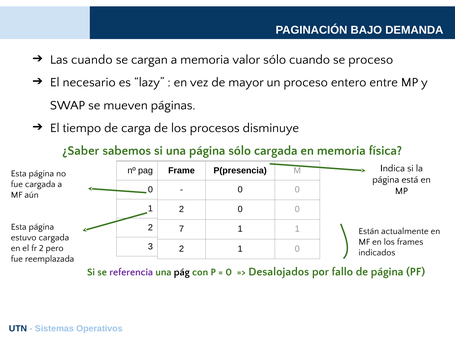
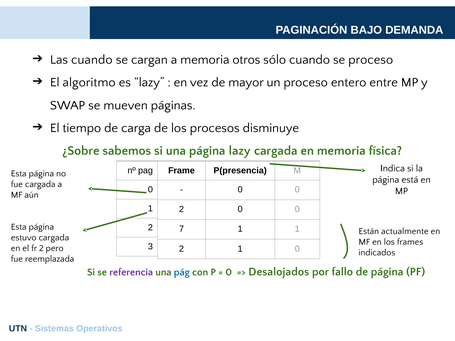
valor: valor -> otros (246, 60)
necesario: necesario -> algoritmo (89, 83)
¿Saber: ¿Saber -> ¿Sobre (81, 151)
página sólo: sólo -> lazy (240, 151)
pág colour: black -> blue (182, 272)
